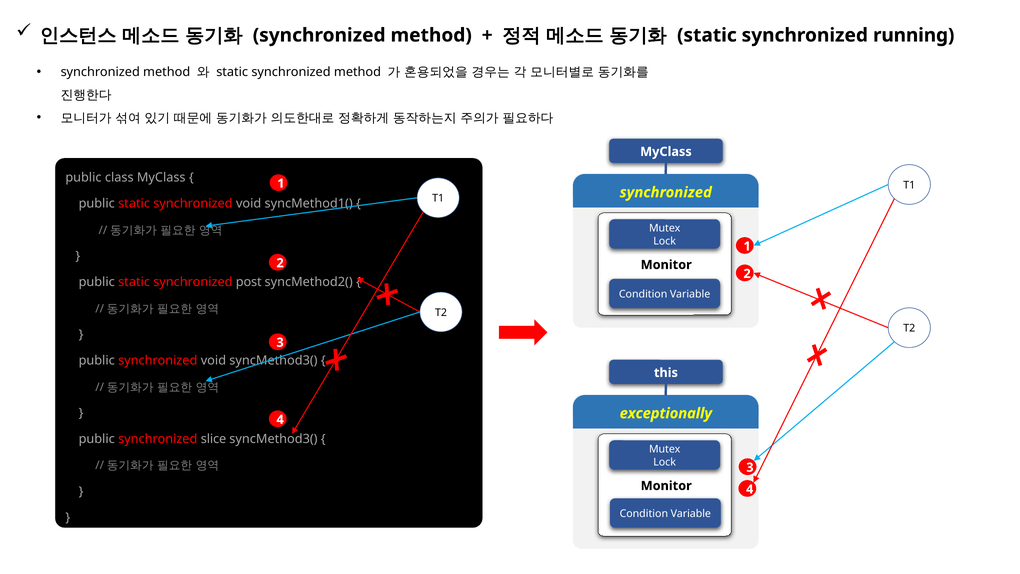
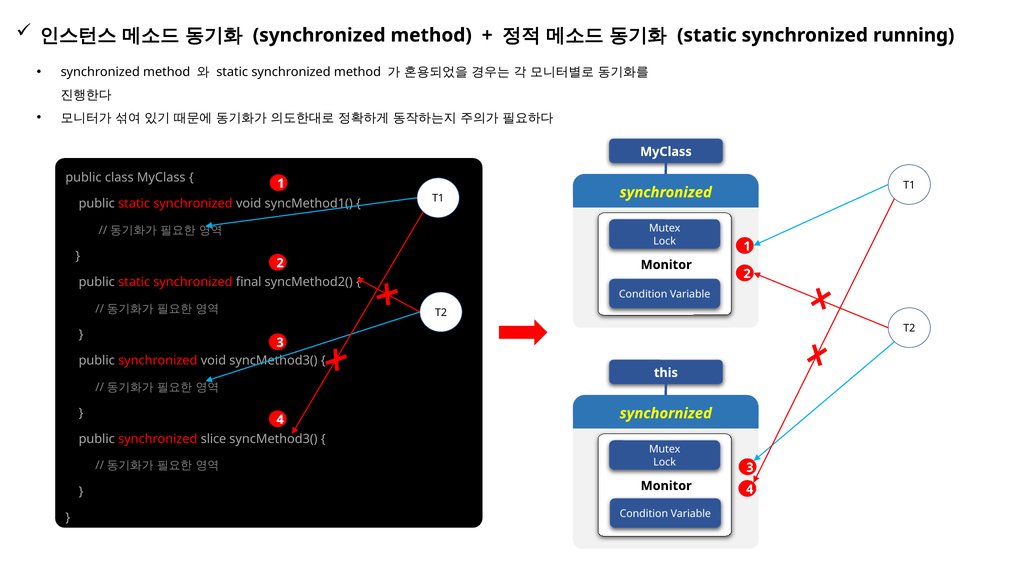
post: post -> final (249, 282)
exceptionally: exceptionally -> synchornized (666, 413)
